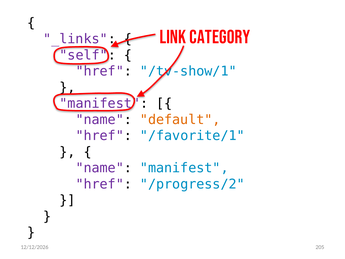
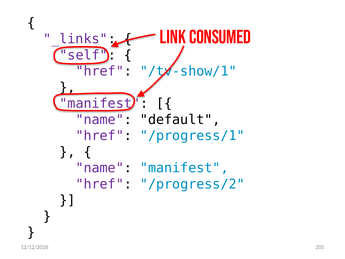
CATEGORY: CATEGORY -> CONSUMED (220, 37)
default colour: orange -> black (180, 120)
/favorite/1: /favorite/1 -> /progress/1 (192, 136)
